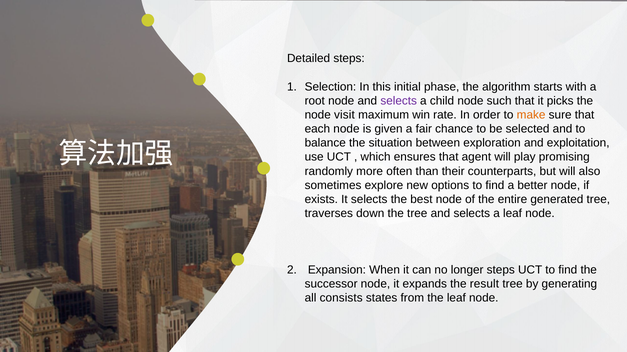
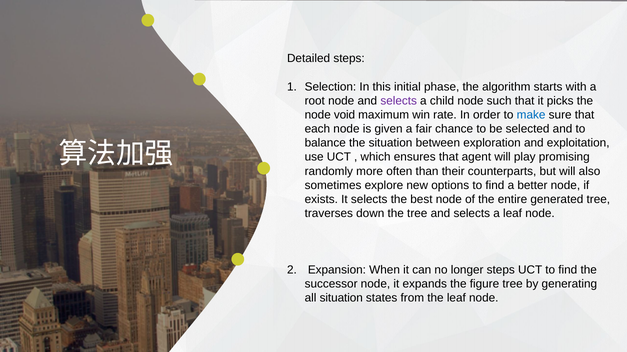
visit: visit -> void (345, 115)
make colour: orange -> blue (531, 115)
result: result -> ﬁgure (484, 284)
all consists: consists -> situation (341, 298)
